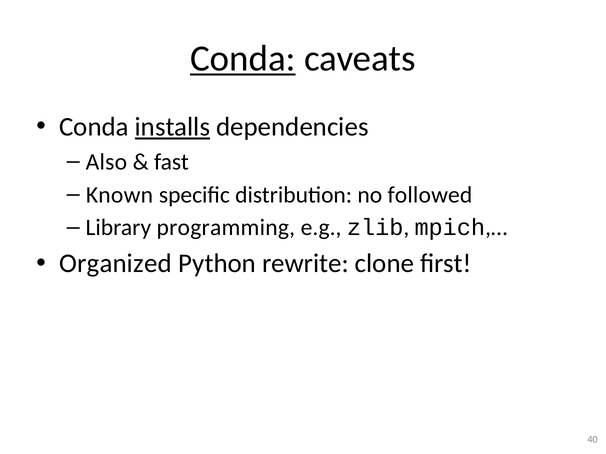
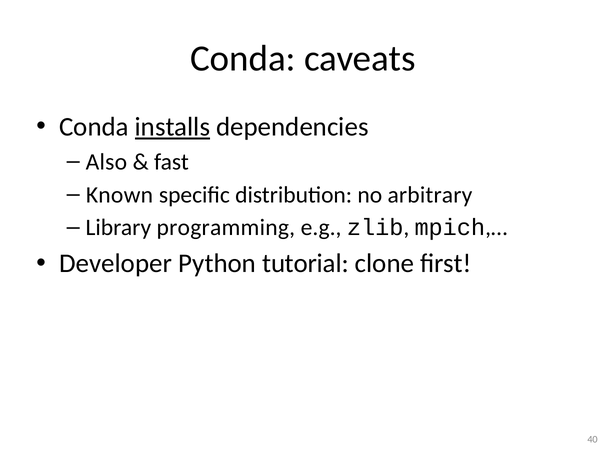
Conda underline: present -> none (243, 59)
followed: followed -> arbitrary (430, 195)
Organized: Organized -> Developer (116, 264)
rewrite: rewrite -> tutorial (306, 264)
